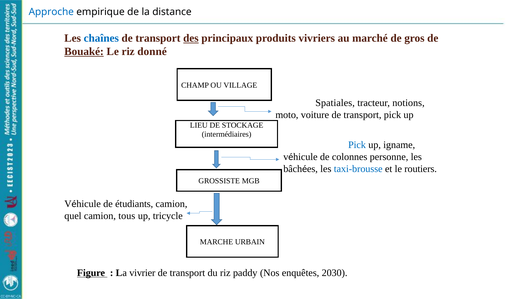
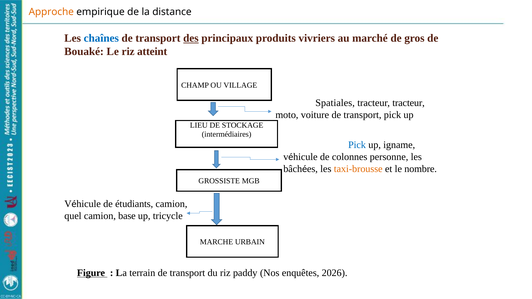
Approche colour: blue -> orange (51, 12)
Bouaké underline: present -> none (84, 51)
donné: donné -> atteint (152, 51)
tracteur notions: notions -> tracteur (409, 103)
taxi-brousse colour: blue -> orange (358, 169)
routiers: routiers -> nombre (421, 169)
tous: tous -> base (127, 216)
vivrier: vivrier -> terrain (142, 273)
2030: 2030 -> 2026 (335, 273)
